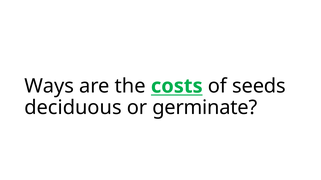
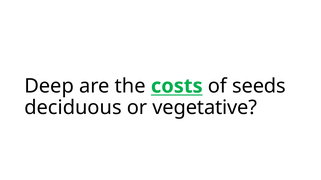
Ways: Ways -> Deep (49, 86)
germinate: germinate -> vegetative (205, 108)
